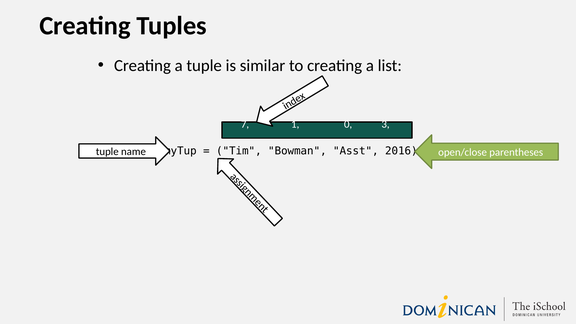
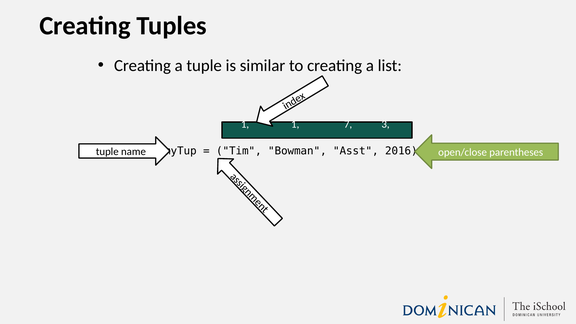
7: 7 -> 1 (245, 124)
0: 0 -> 7 (348, 124)
